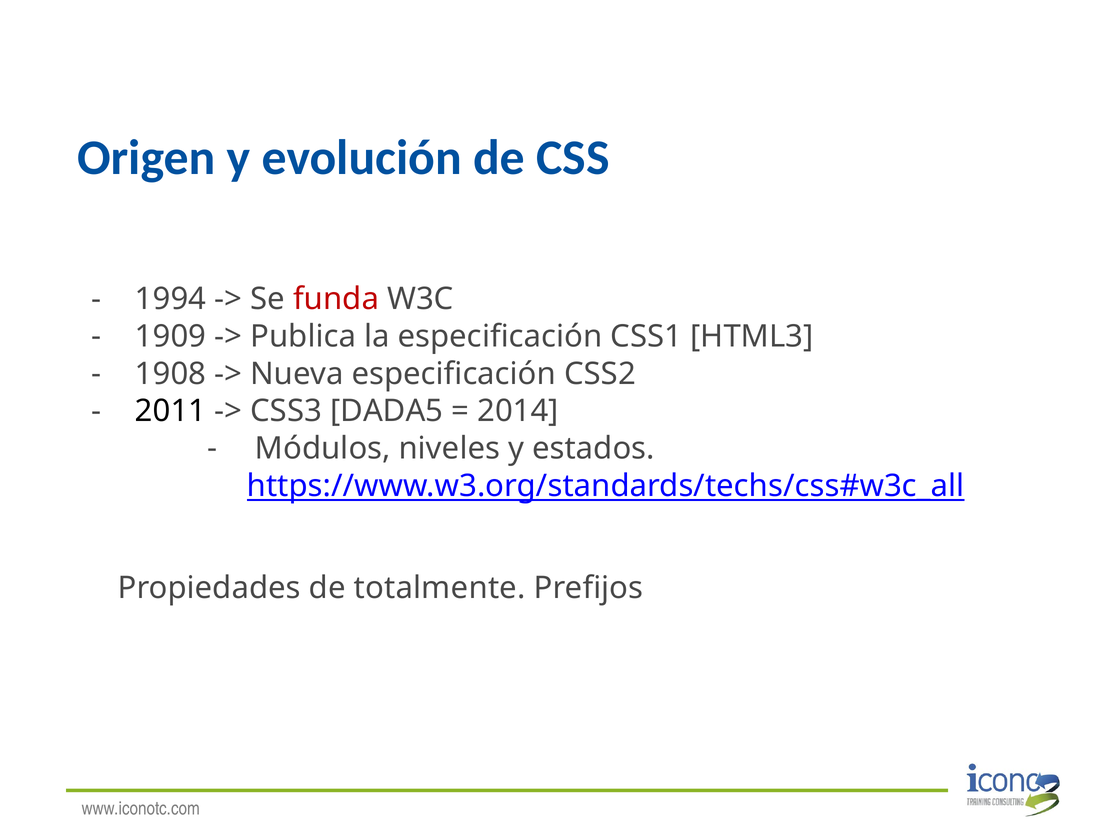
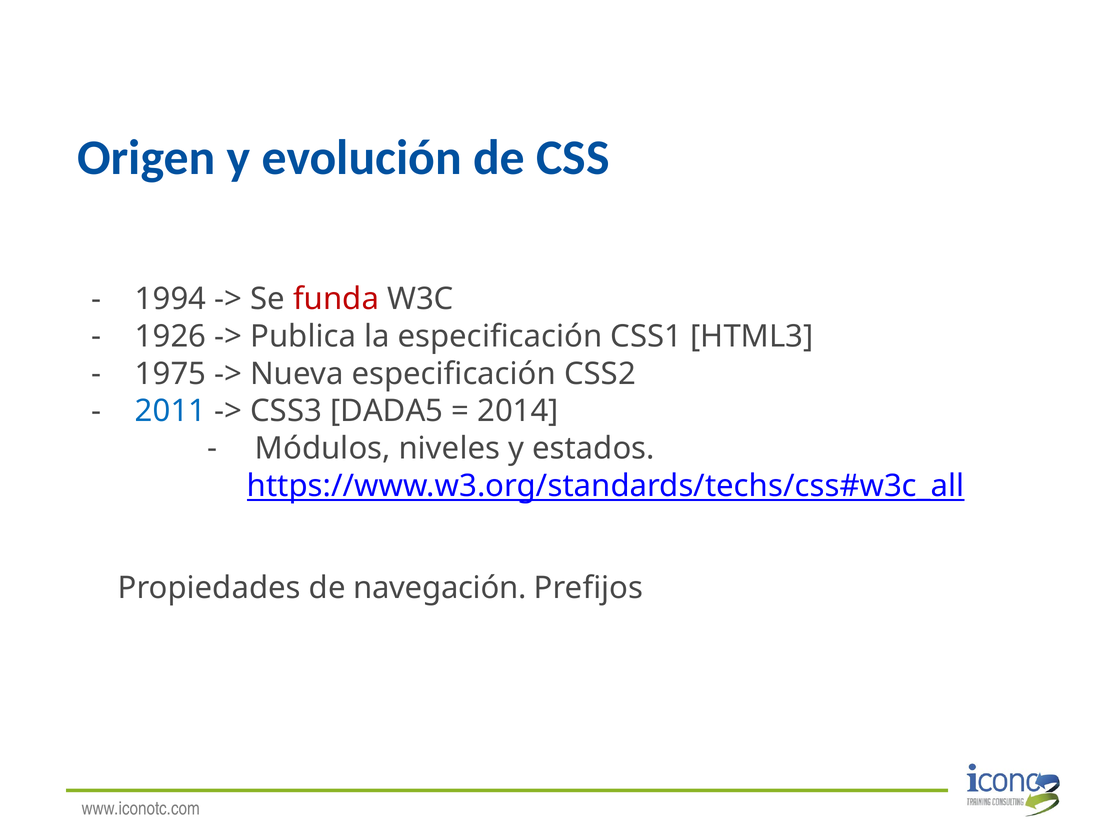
1909: 1909 -> 1926 (171, 336)
1908: 1908 -> 1975 (171, 374)
2011 colour: black -> blue (171, 411)
totalmente: totalmente -> navegación (440, 588)
